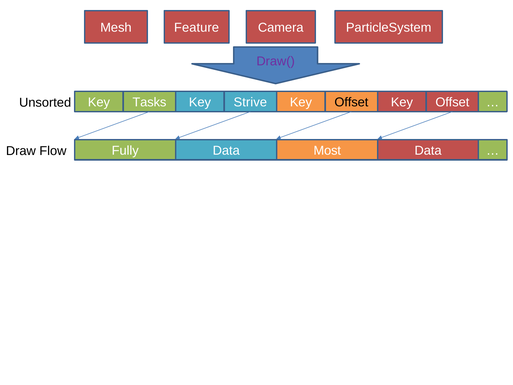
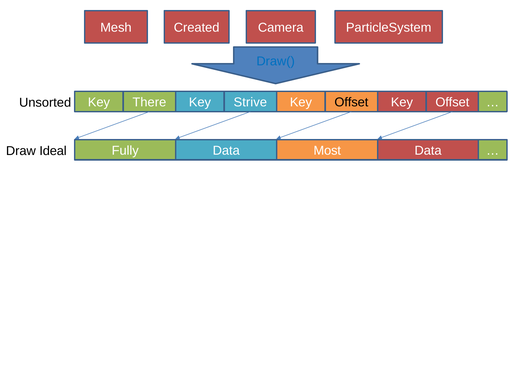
Feature: Feature -> Created (197, 28)
Draw( colour: purple -> blue (276, 61)
Tasks: Tasks -> There (149, 102)
Flow: Flow -> Ideal (53, 151)
